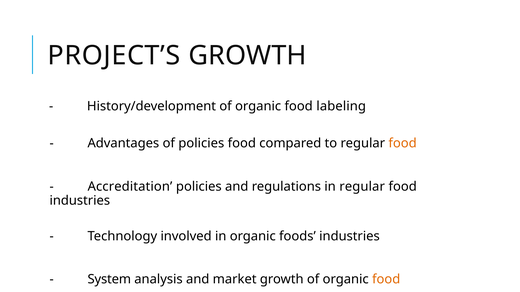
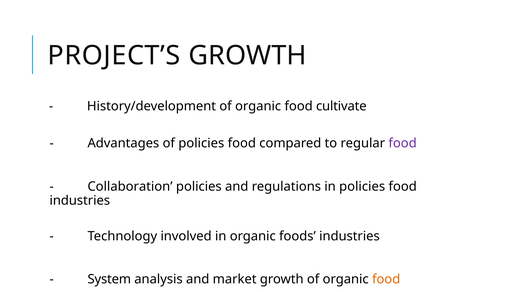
labeling: labeling -> cultivate (341, 106)
food colour: orange -> purple (403, 144)
Accreditation: Accreditation -> Collaboration (130, 187)
in regular: regular -> policies (362, 187)
